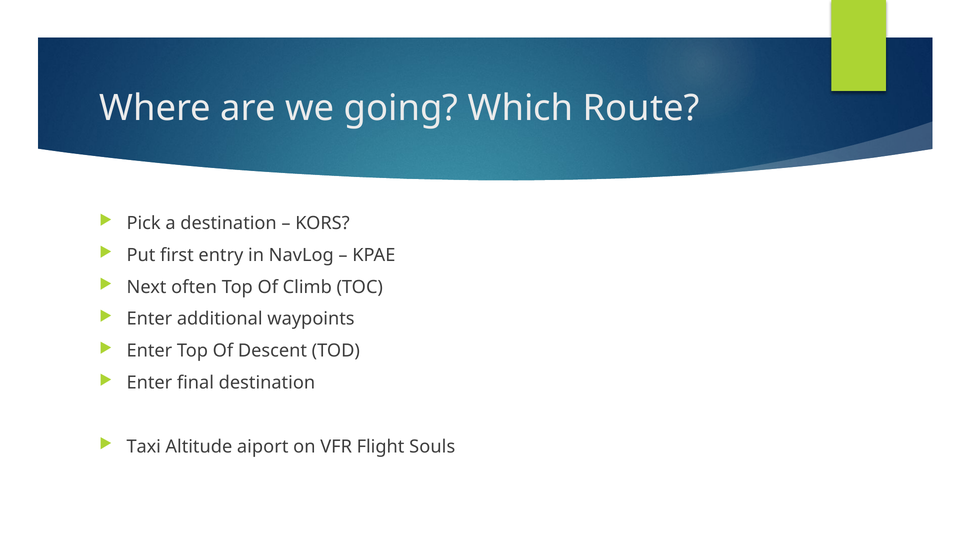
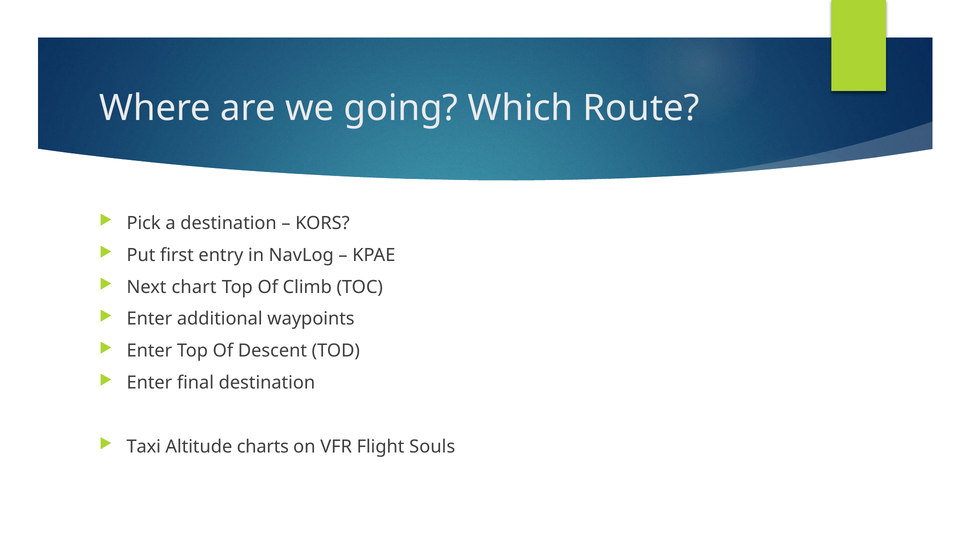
often: often -> chart (194, 287)
aiport: aiport -> charts (263, 447)
